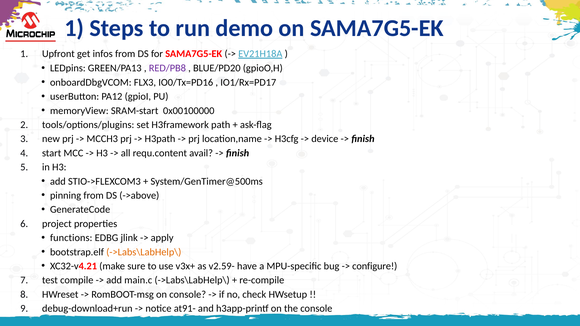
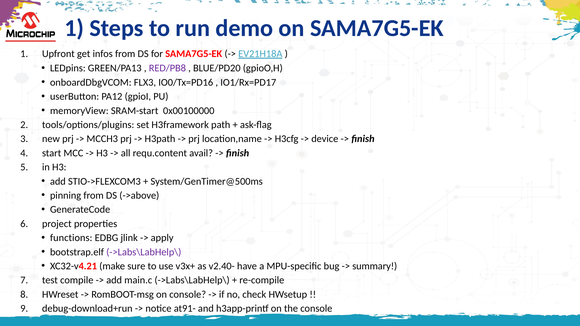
->Labs\LabHelp\ colour: orange -> purple (144, 252)
v2.59-: v2.59- -> v2.40- (222, 266)
configure: configure -> summary (375, 266)
